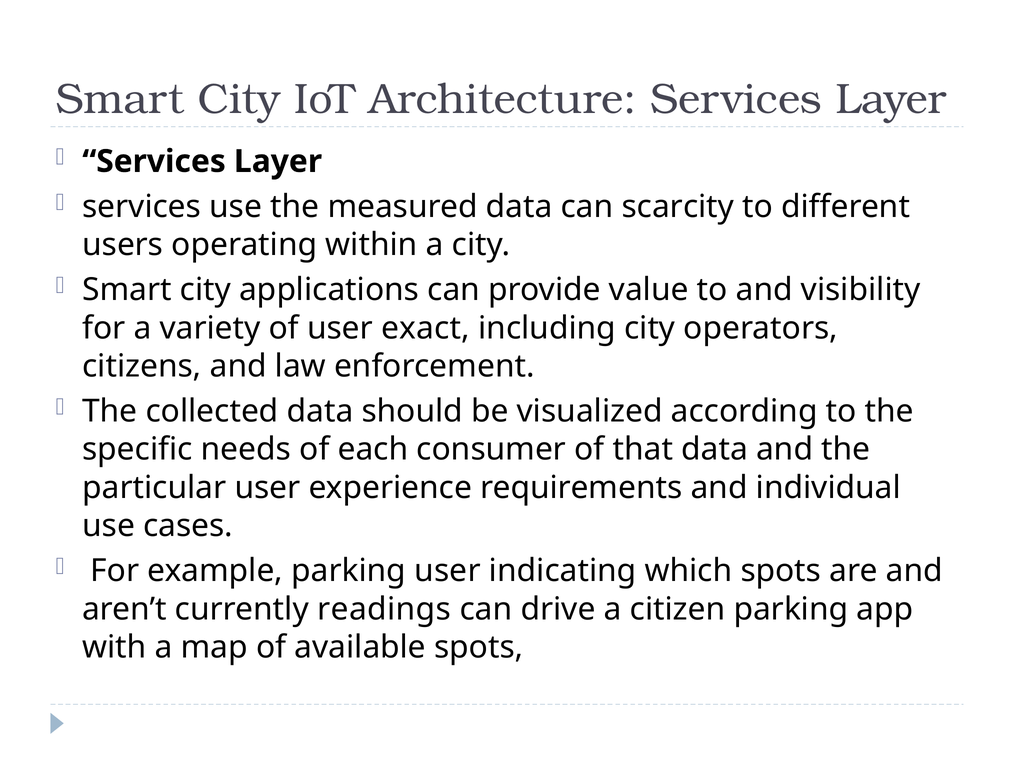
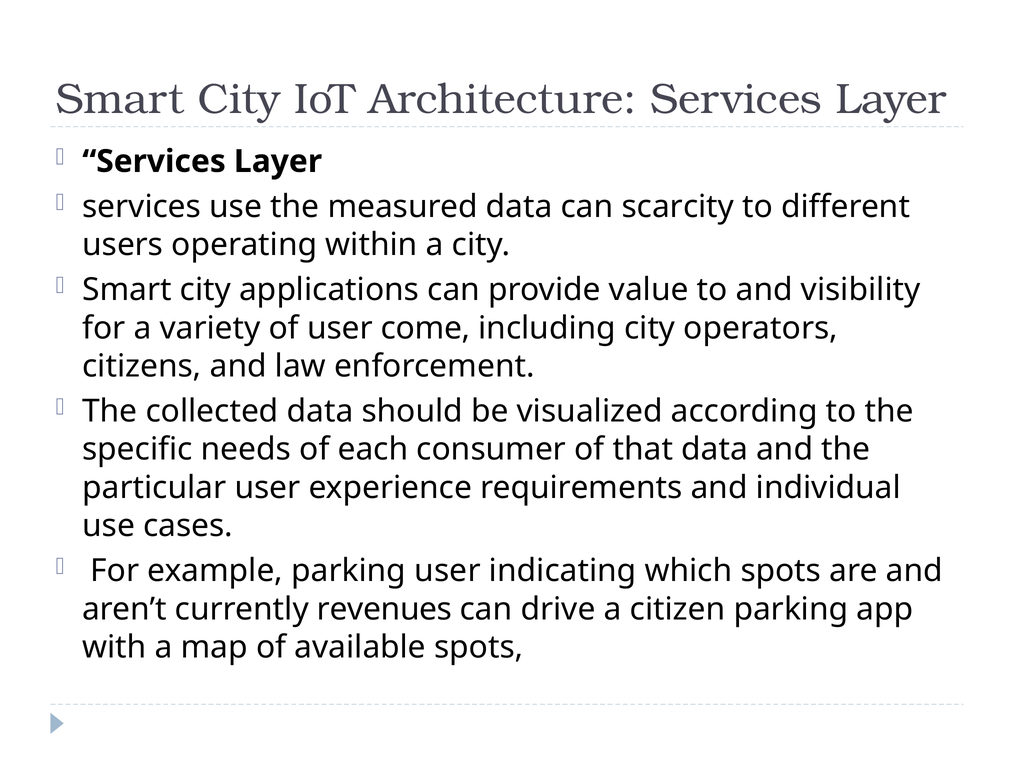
exact: exact -> come (426, 328)
readings: readings -> revenues (384, 609)
